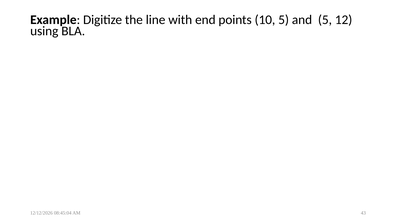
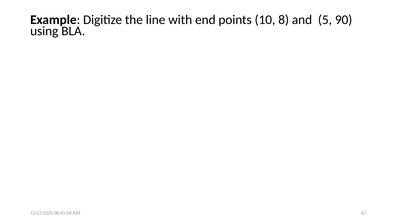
10 5: 5 -> 8 (284, 20)
12: 12 -> 90 (344, 20)
